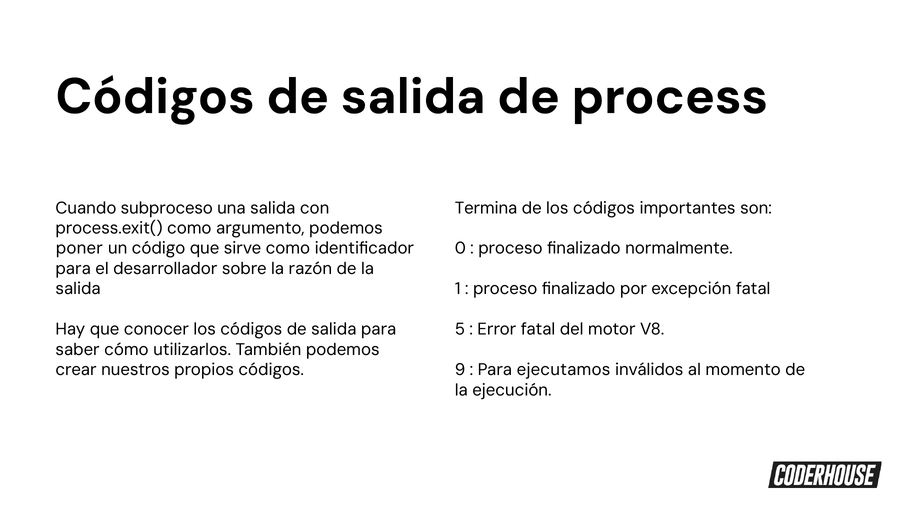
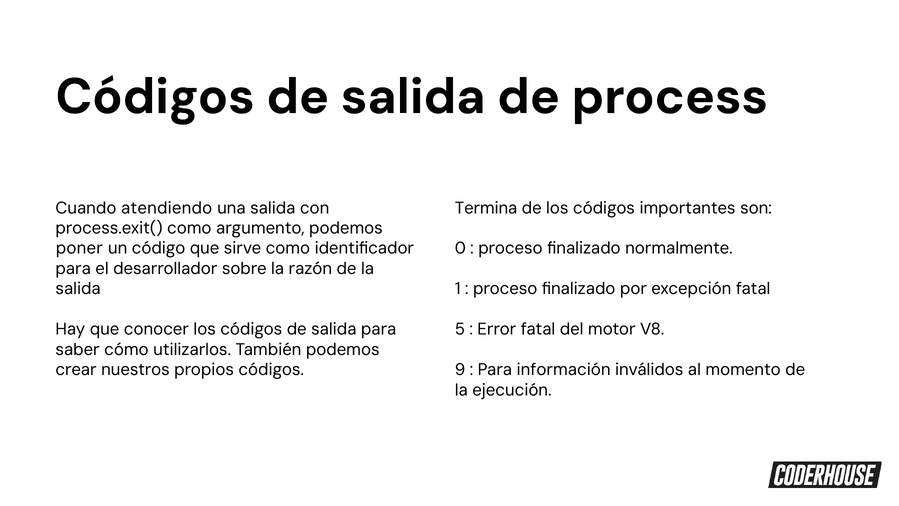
subproceso: subproceso -> atendiendo (167, 208)
ejecutamos: ejecutamos -> información (564, 370)
